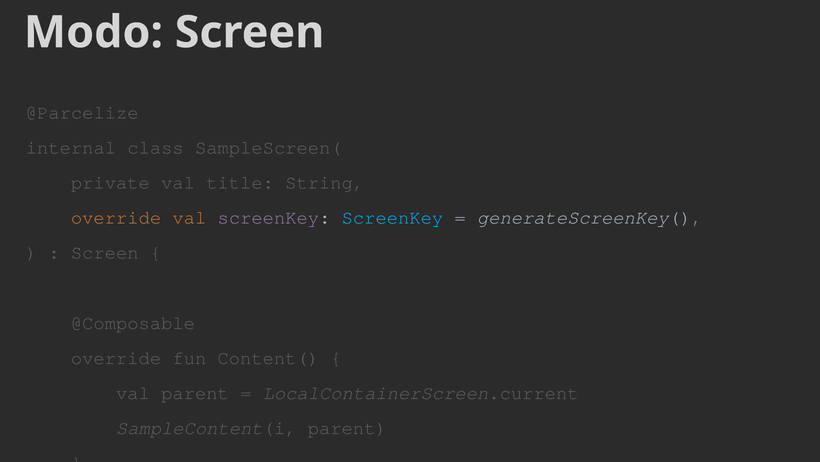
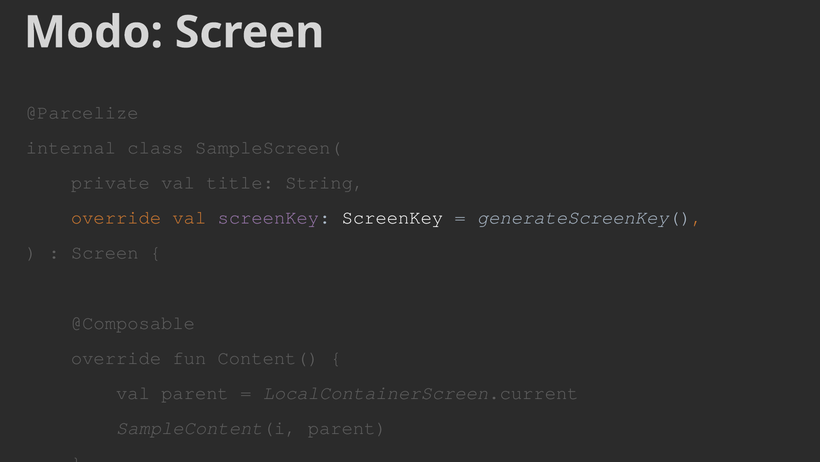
ScreenKey colour: light blue -> white (392, 217)
